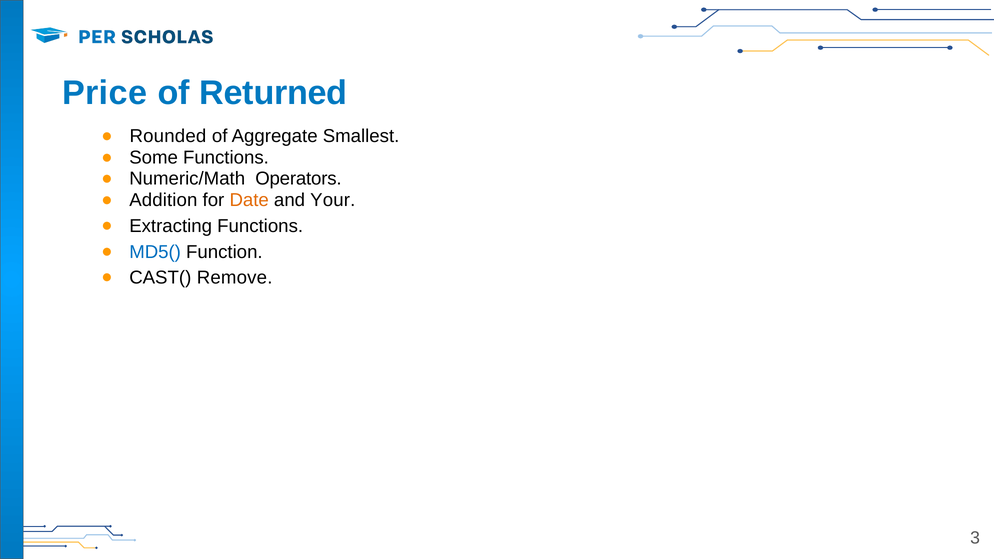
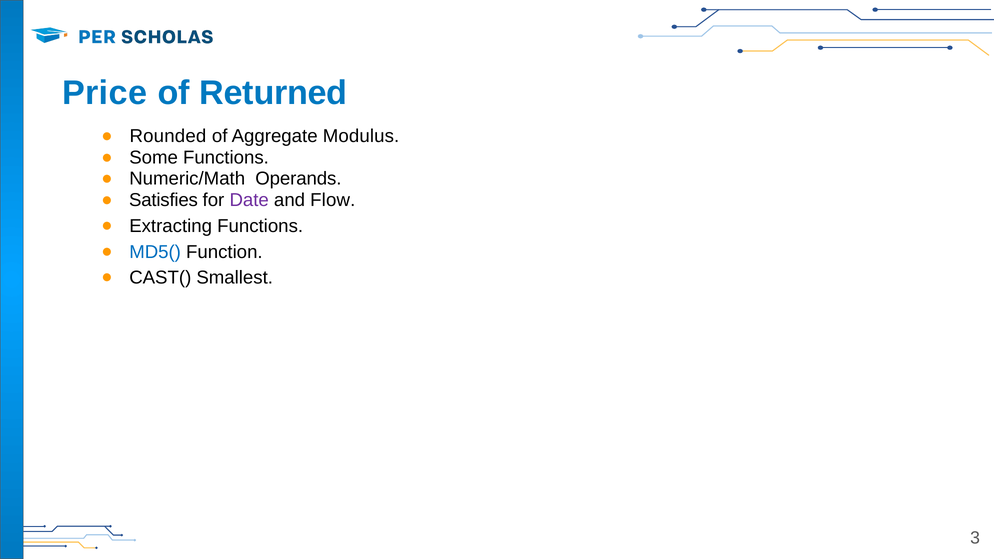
Smallest: Smallest -> Modulus (361, 136)
Operators: Operators -> Operands (298, 179)
Addition: Addition -> Satisfies (163, 200)
Date colour: orange -> purple (249, 200)
Your: Your -> Flow (333, 200)
Remove: Remove -> Smallest (235, 278)
